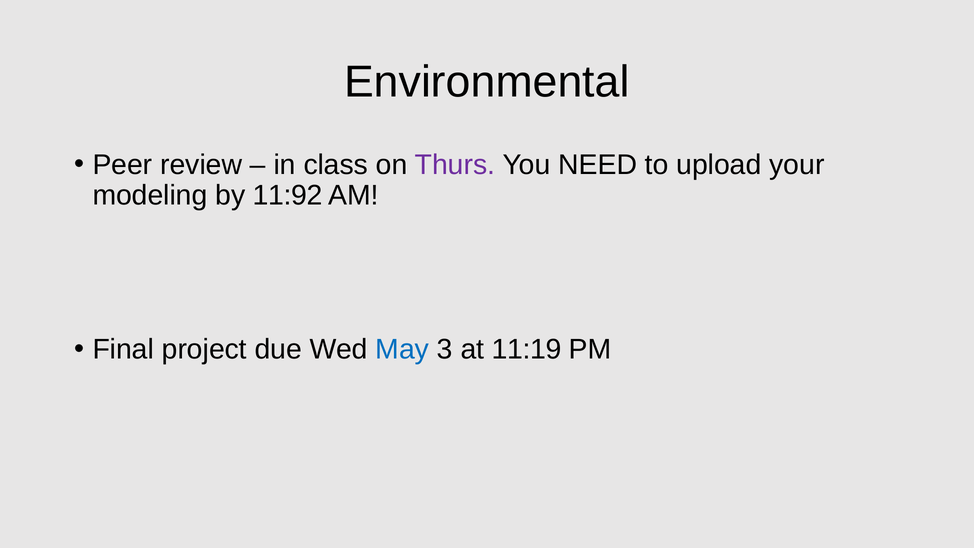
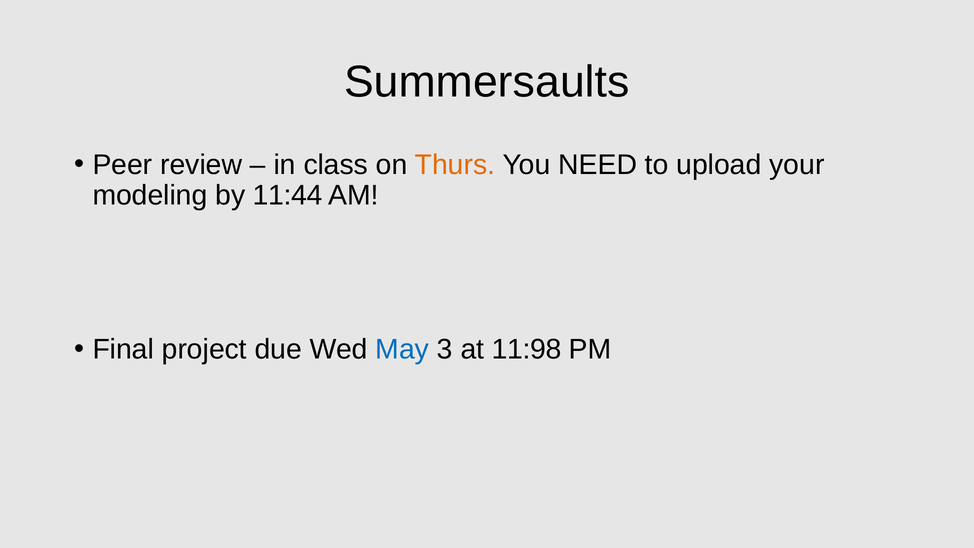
Environmental: Environmental -> Summersaults (487, 82)
Thurs colour: purple -> orange (455, 165)
11:92: 11:92 -> 11:44 (288, 195)
11:19: 11:19 -> 11:98 (527, 349)
